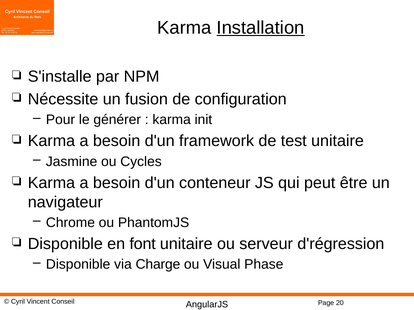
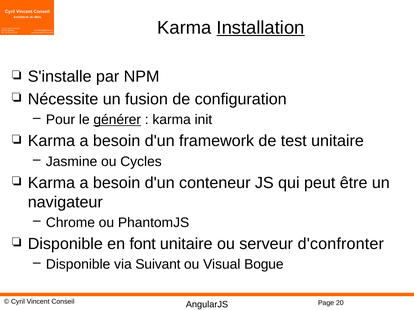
générer underline: none -> present (117, 120)
d'régression: d'régression -> d'confronter (341, 244)
Charge: Charge -> Suivant (158, 265)
Phase: Phase -> Bogue (264, 265)
